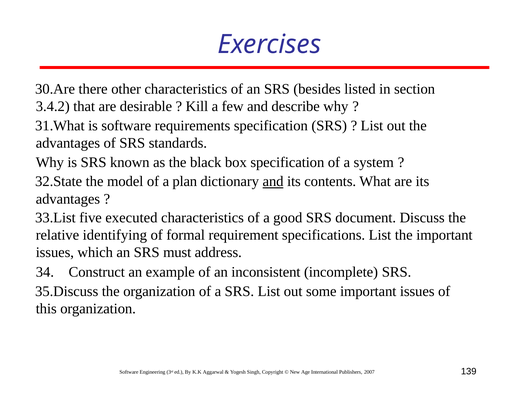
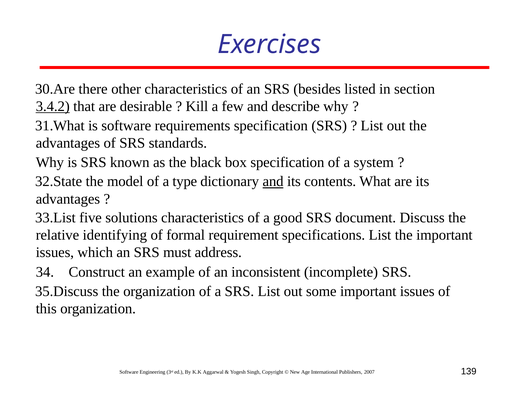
3.4.2 underline: none -> present (53, 106)
plan: plan -> type (185, 181)
executed: executed -> solutions (131, 217)
